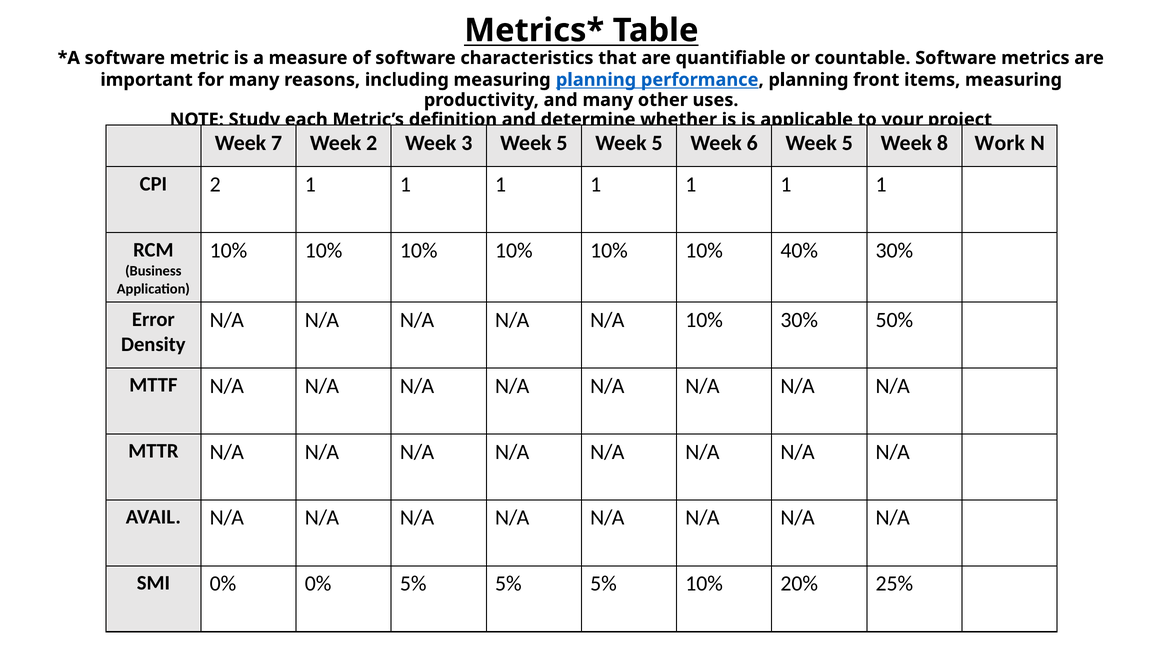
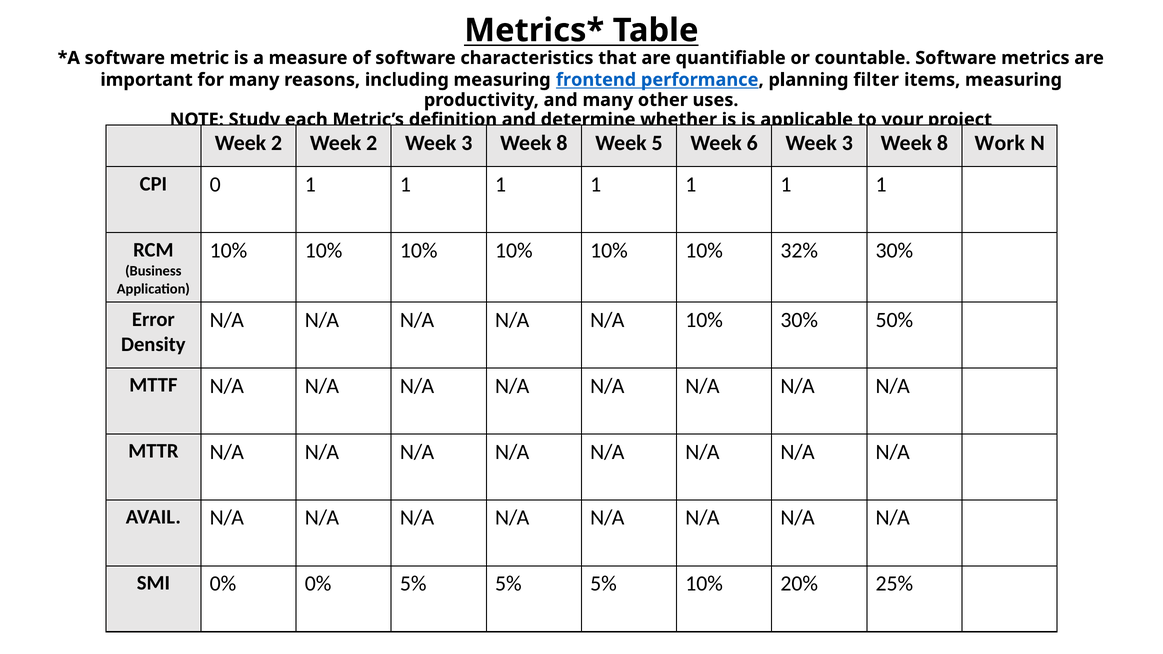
measuring planning: planning -> frontend (596, 80)
front: front -> filter (876, 80)
7: 7 -> 2 (277, 143)
5: 5 -> 8 (562, 143)
6 Week 5: 5 -> 3 (847, 143)
CPI 2: 2 -> 0 (215, 185)
40%: 40% -> 32% (799, 251)
